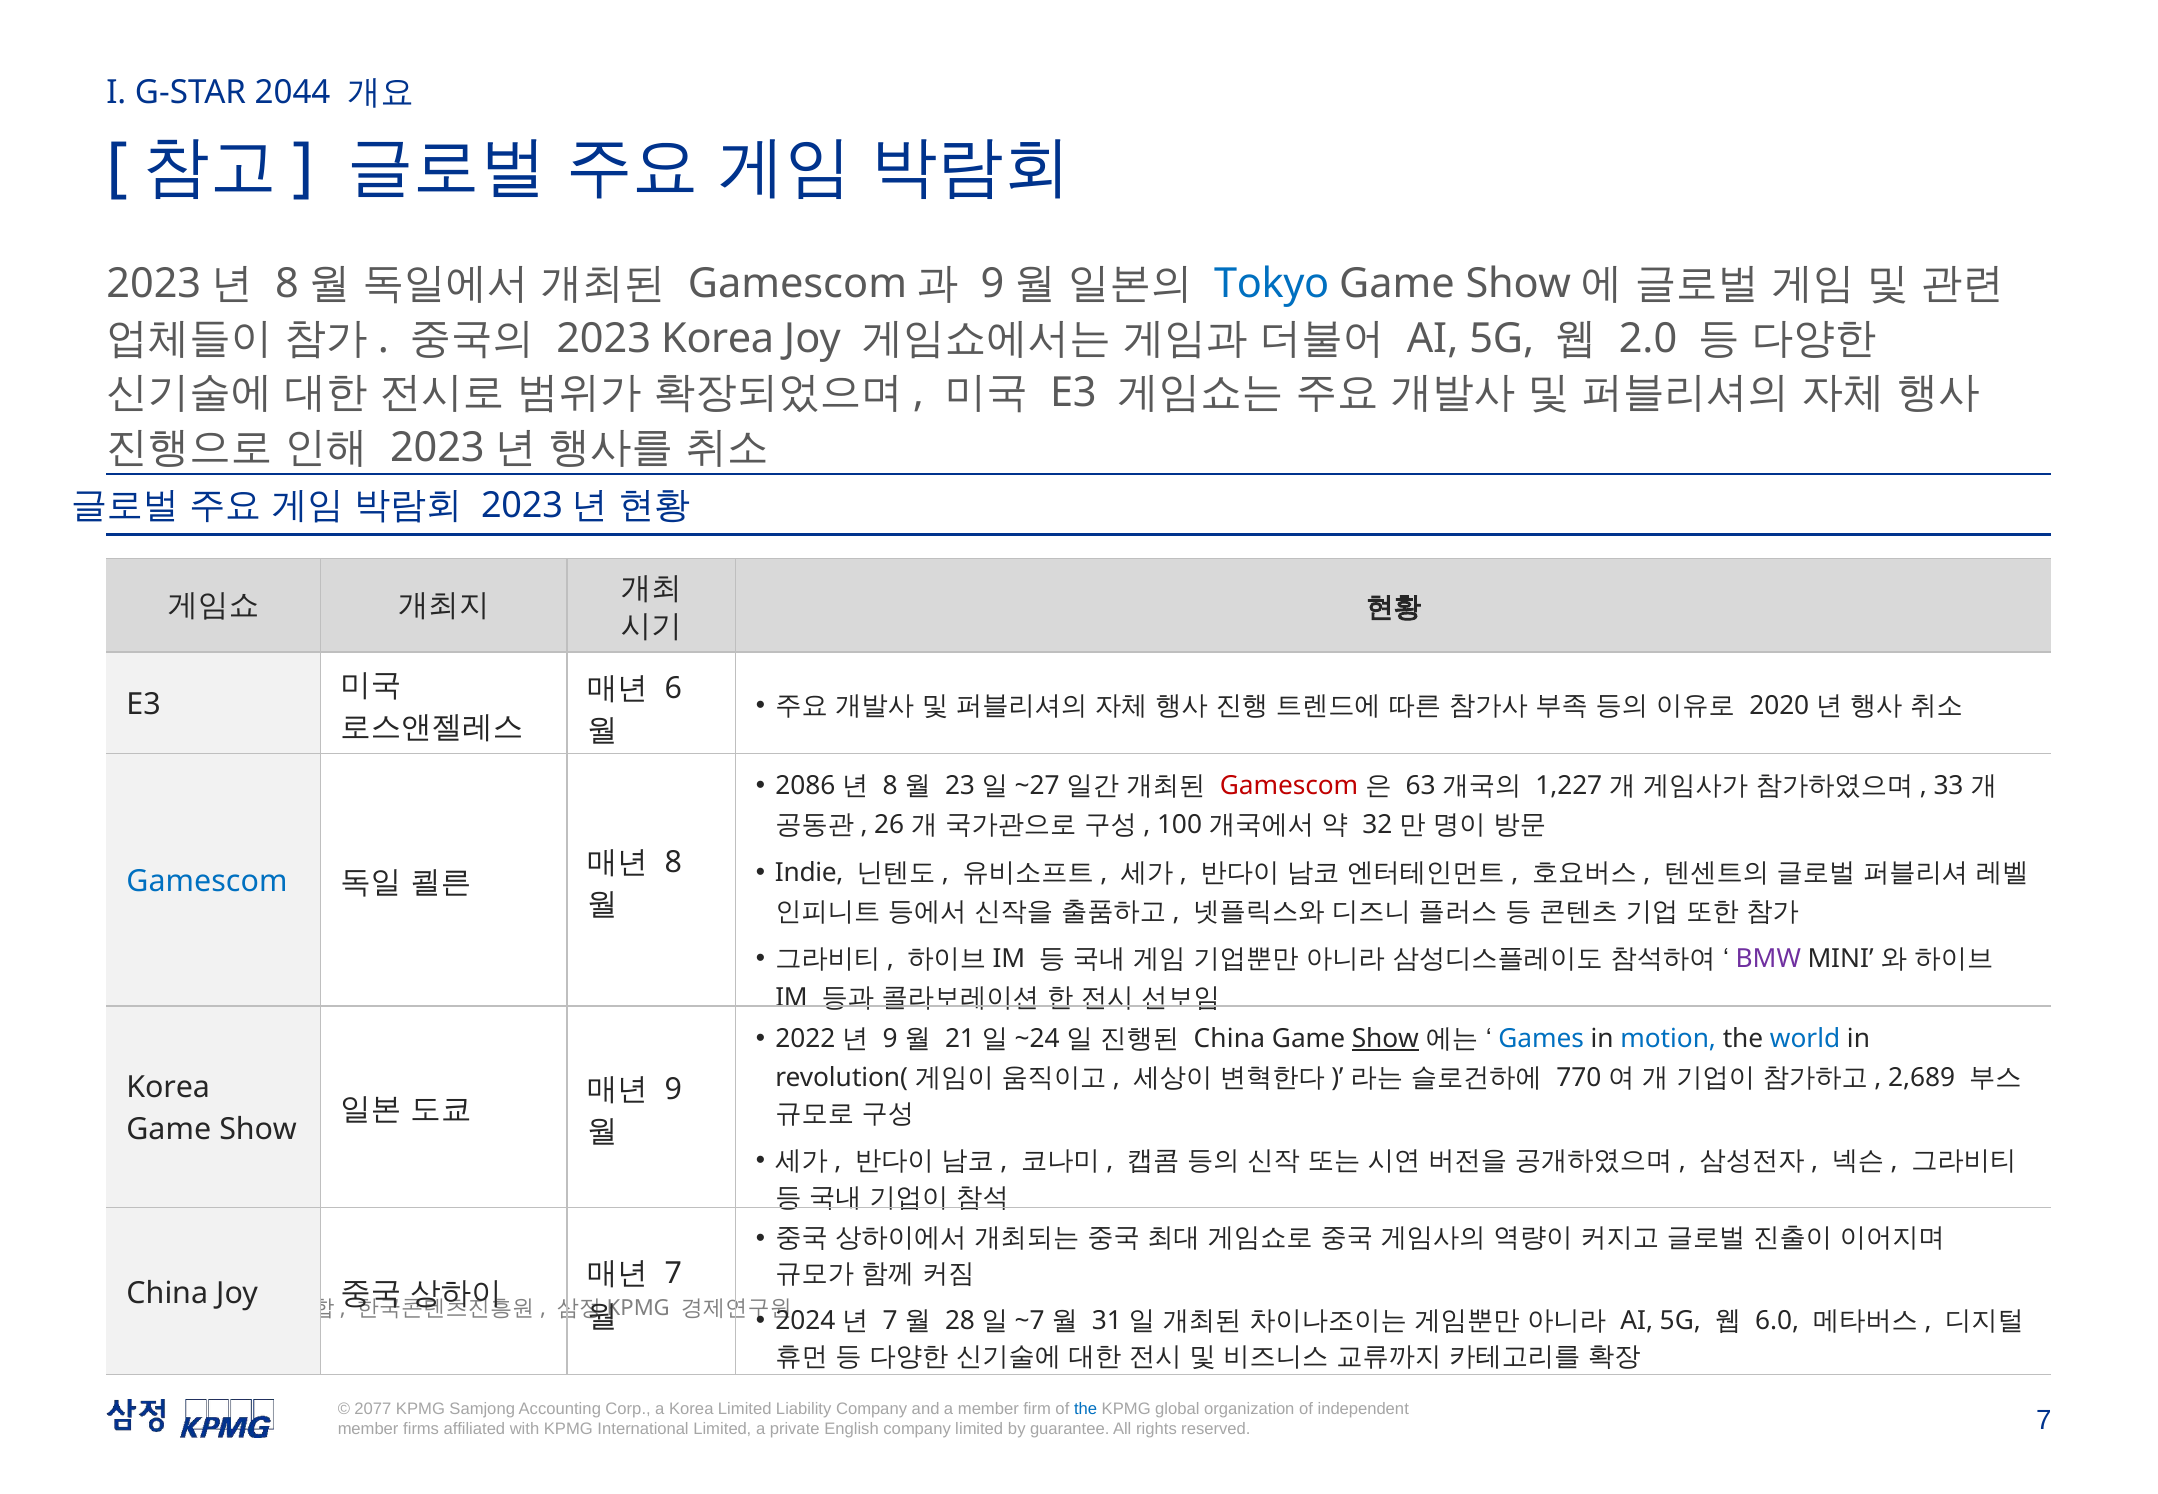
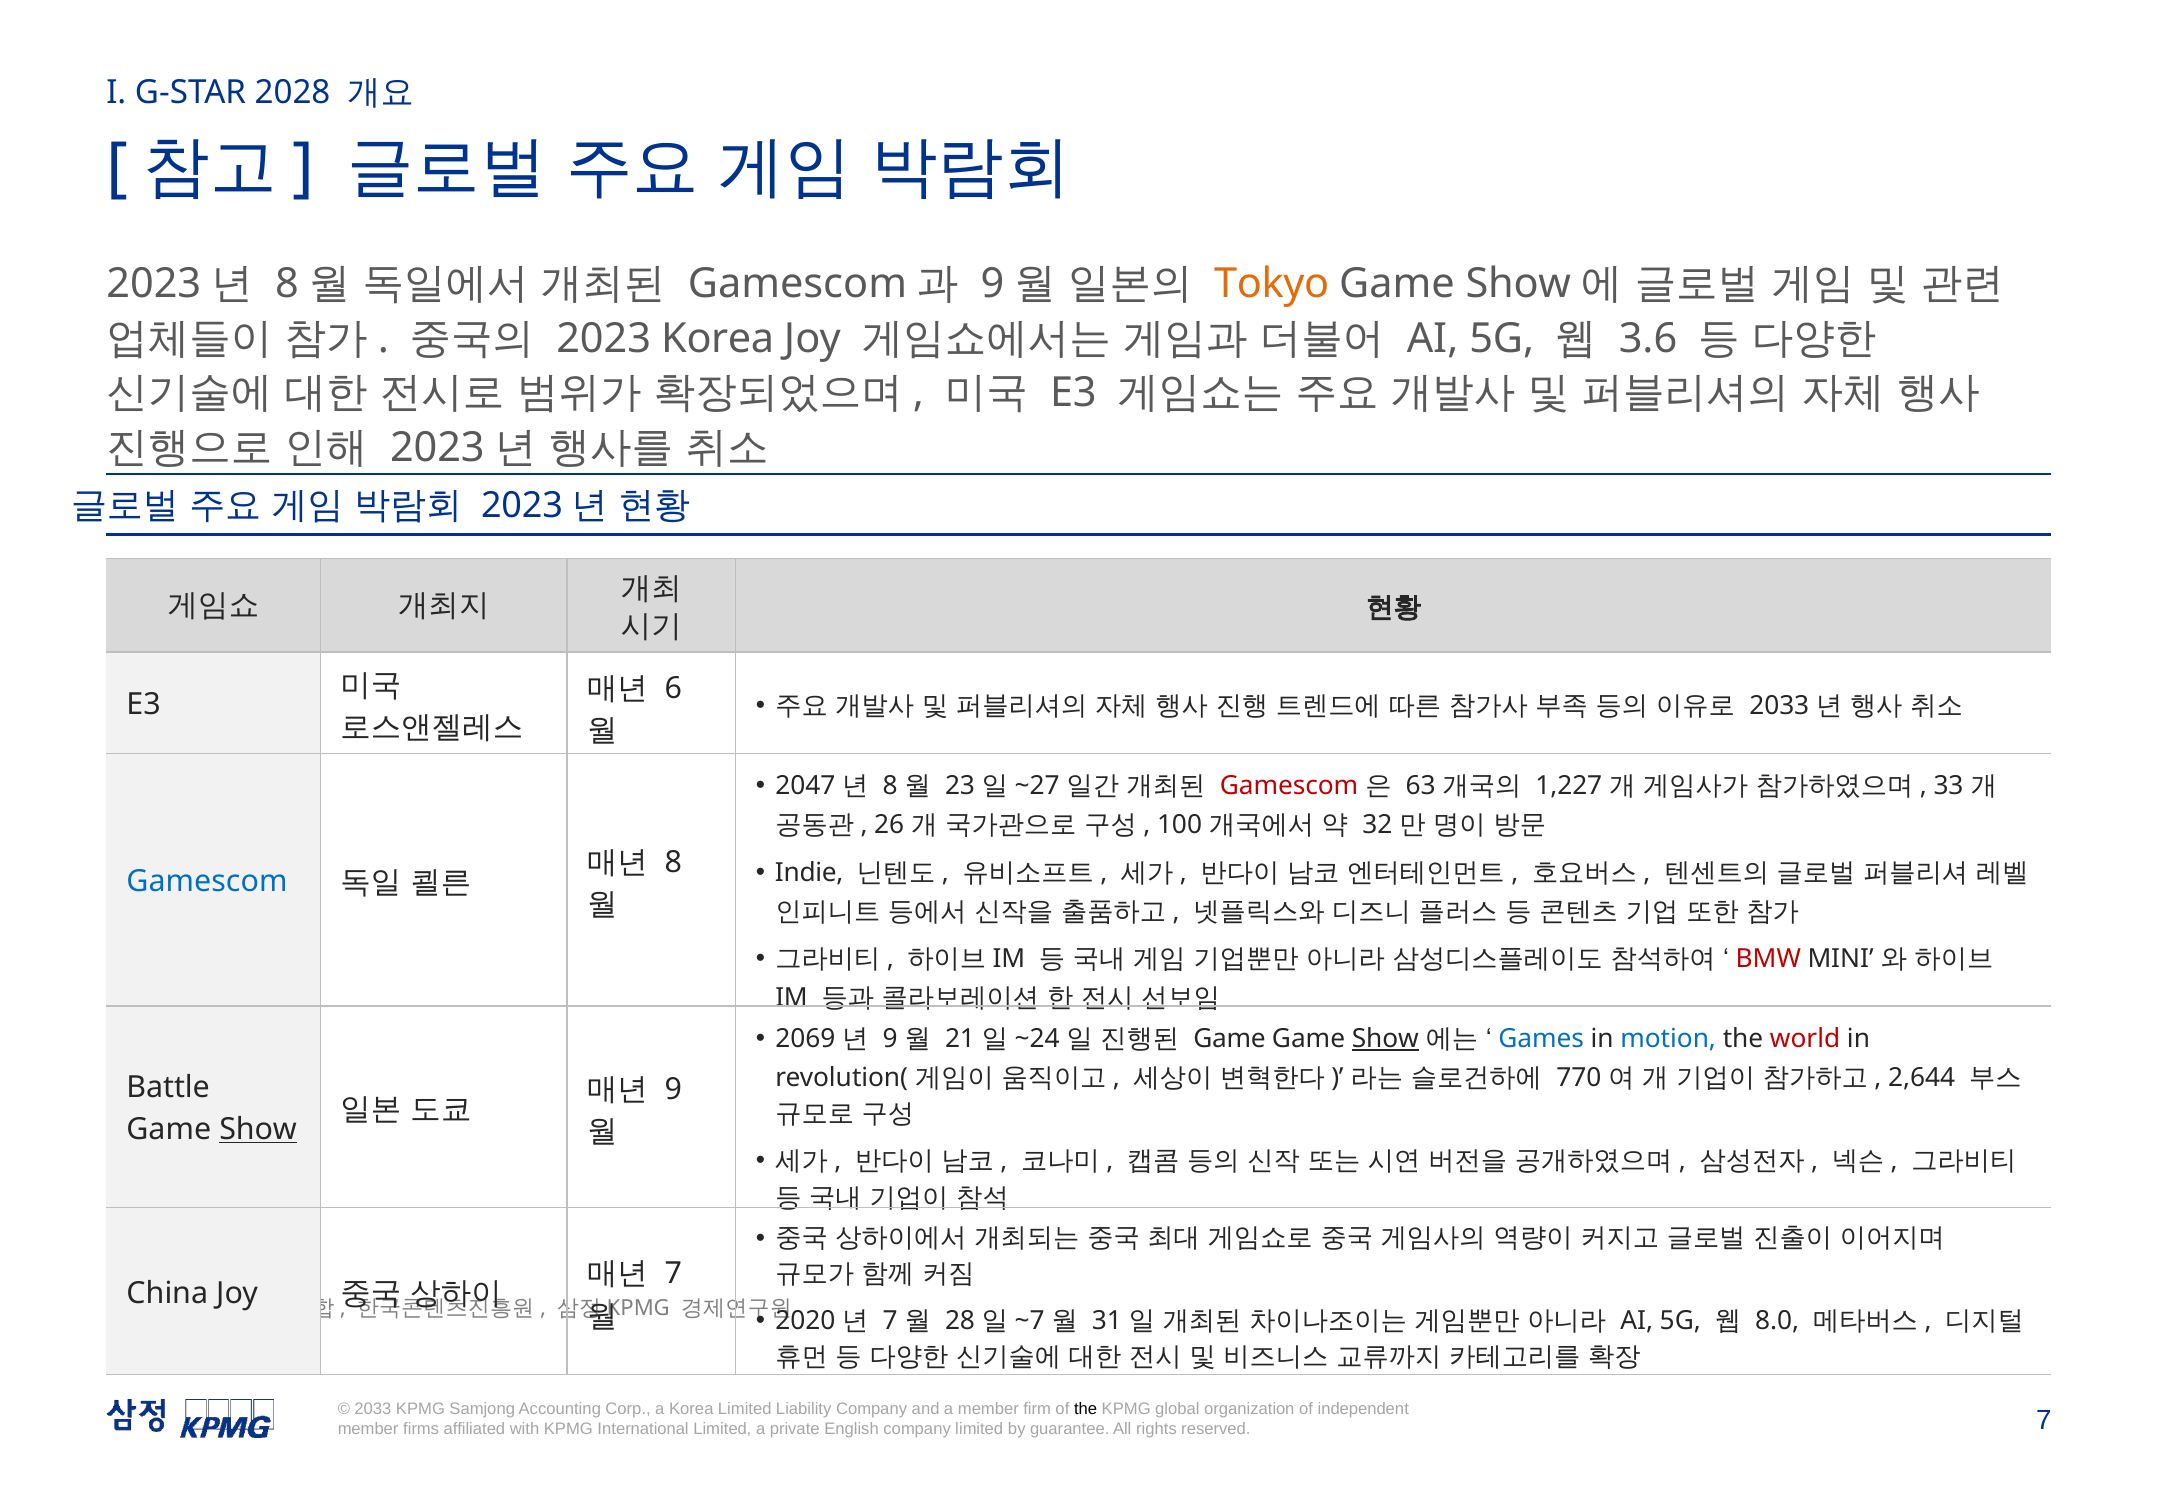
2044: 2044 -> 2028 (293, 93)
Tokyo colour: blue -> orange (1272, 284)
2.0: 2.0 -> 3.6 (1648, 339)
2020: 2020 -> 2033 (1779, 706)
2086: 2086 -> 2047 (805, 786)
BMW colour: purple -> red (1768, 959)
2022: 2022 -> 2069 (805, 1039)
China: China -> Game (1230, 1039)
world colour: blue -> red (1805, 1039)
2,689: 2,689 -> 2,644 (1922, 1078)
Korea: Korea -> Battle (168, 1088)
Show underline: none -> present (258, 1129)
2024: 2024 -> 2020 (805, 1321)
6.0: 6.0 -> 8.0 (1777, 1321)
2077: 2077 -> 2033 (373, 1409)
the colour: blue -> black (1086, 1409)
